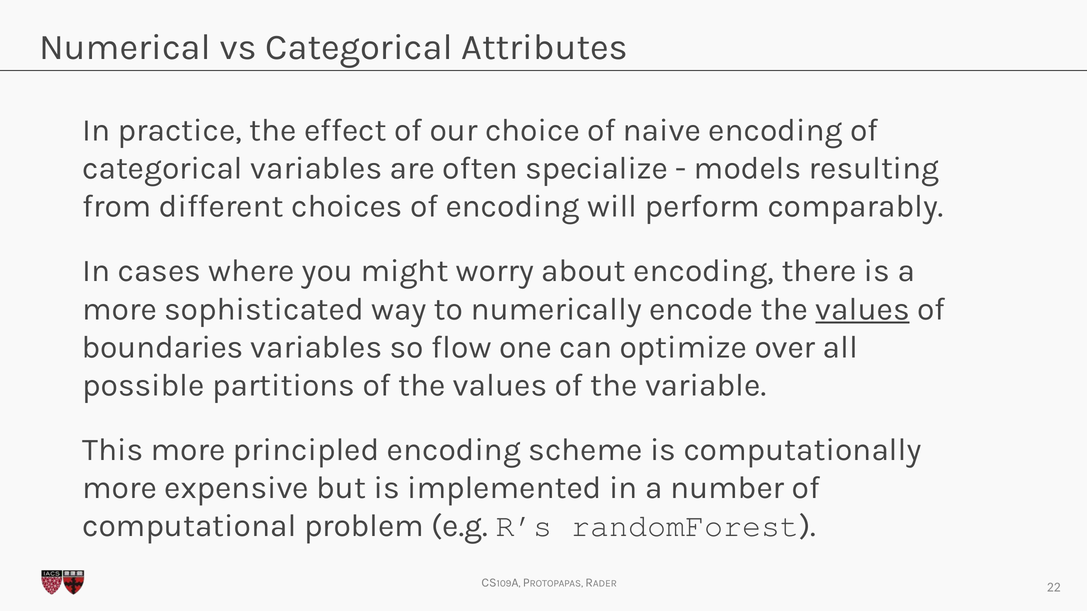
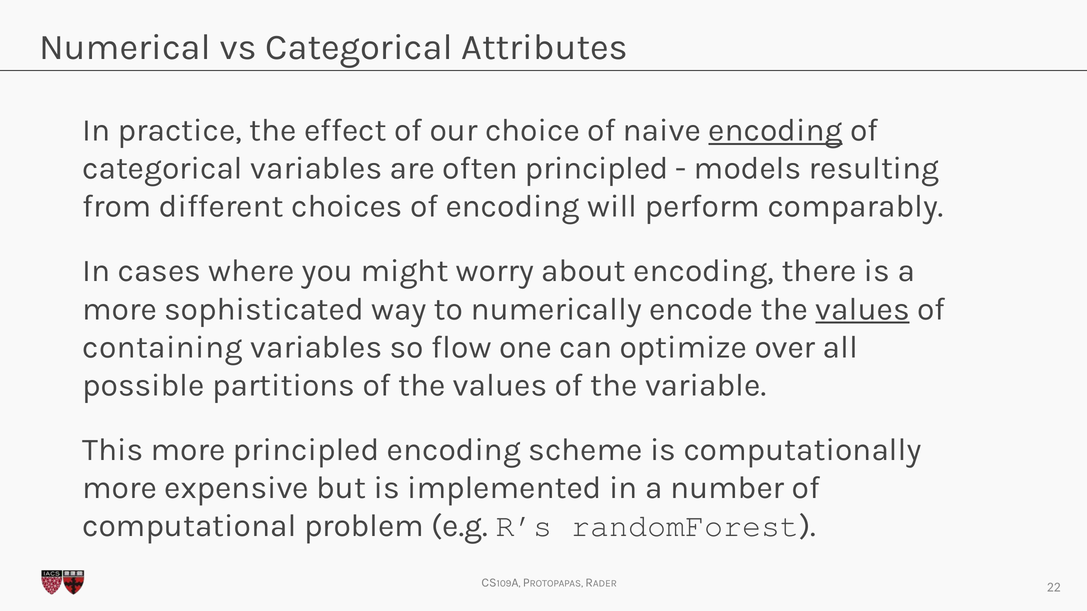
encoding underline: none -> present (776, 130)
often specialize: specialize -> principled (597, 168)
boundaries: boundaries -> containing (162, 347)
